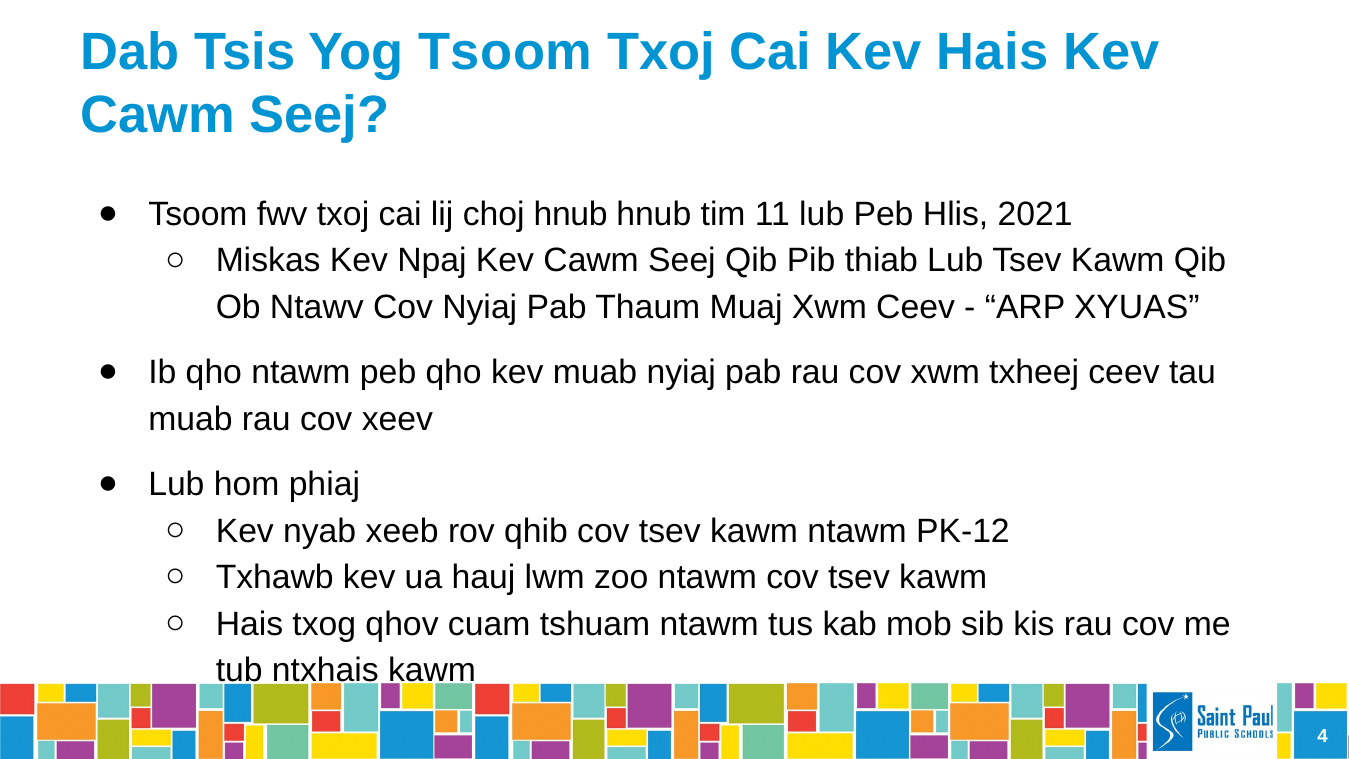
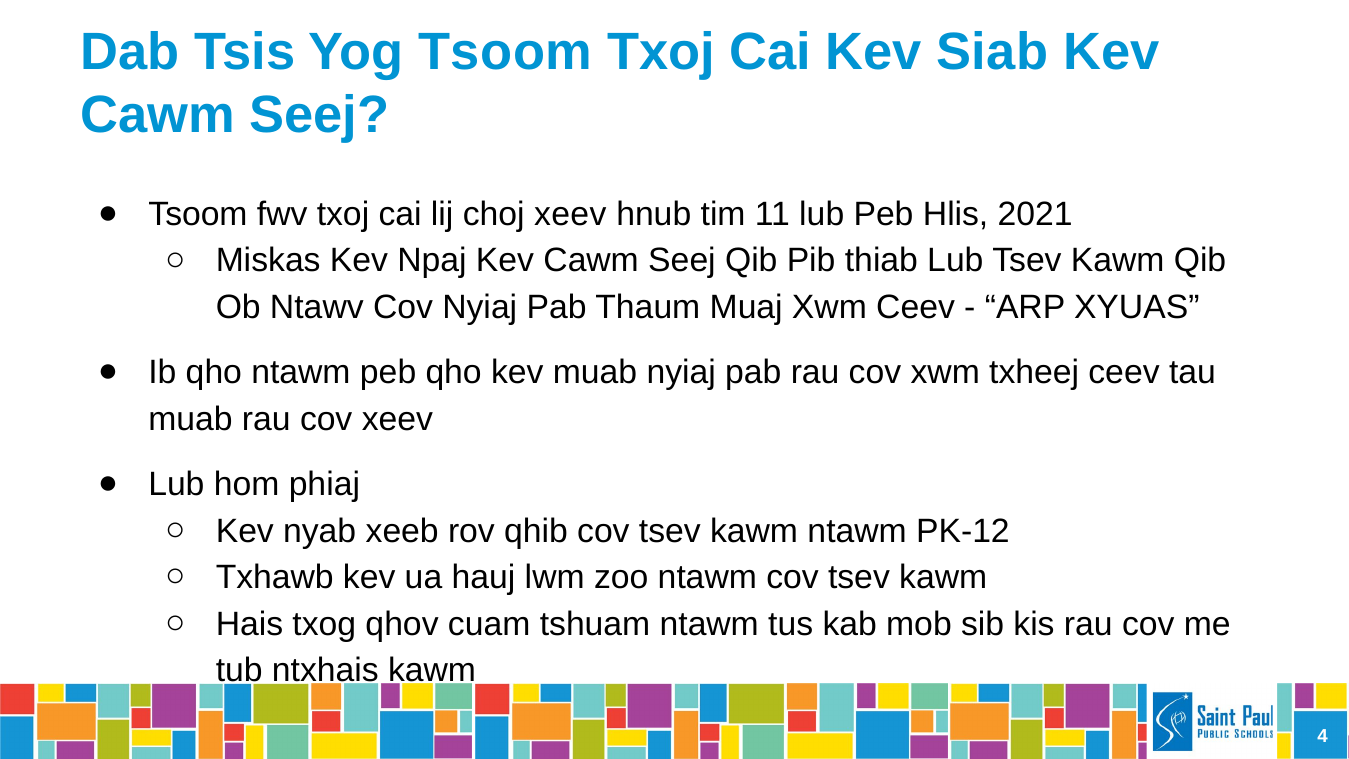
Kev Hais: Hais -> Siab (992, 53)
choj hnub: hnub -> xeev (570, 214)
